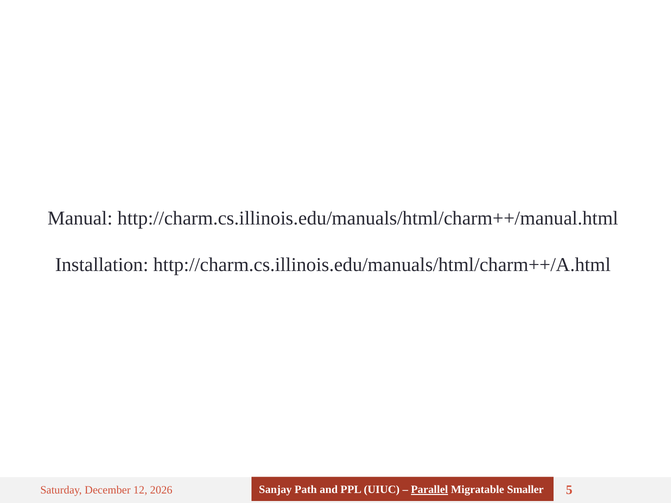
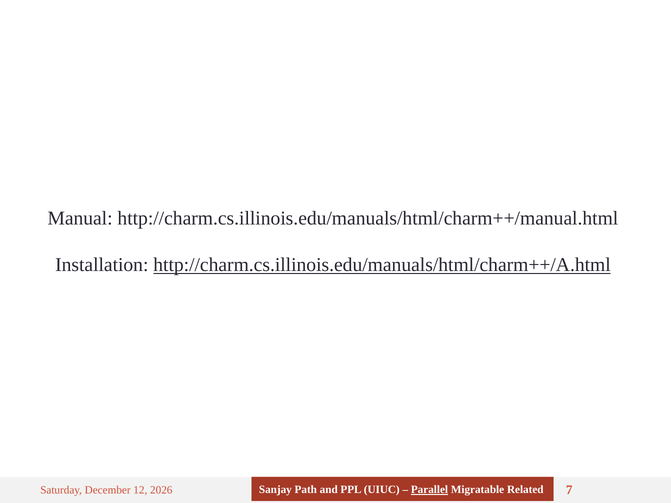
http://charm.cs.illinois.edu/manuals/html/charm++/A.html underline: none -> present (382, 265)
Smaller: Smaller -> Related (525, 490)
5: 5 -> 7 (569, 490)
